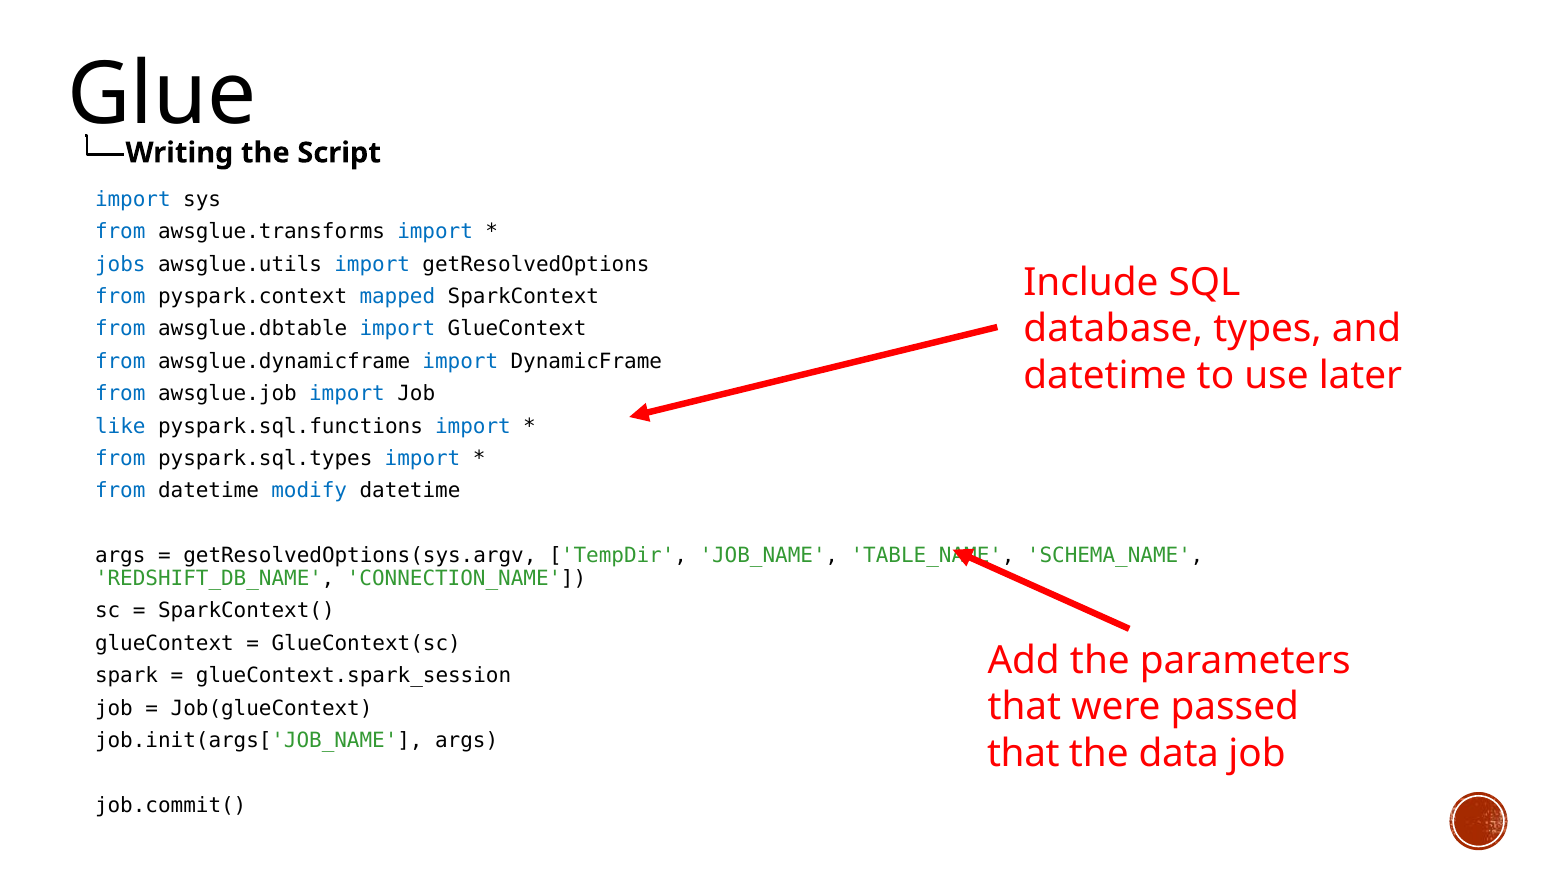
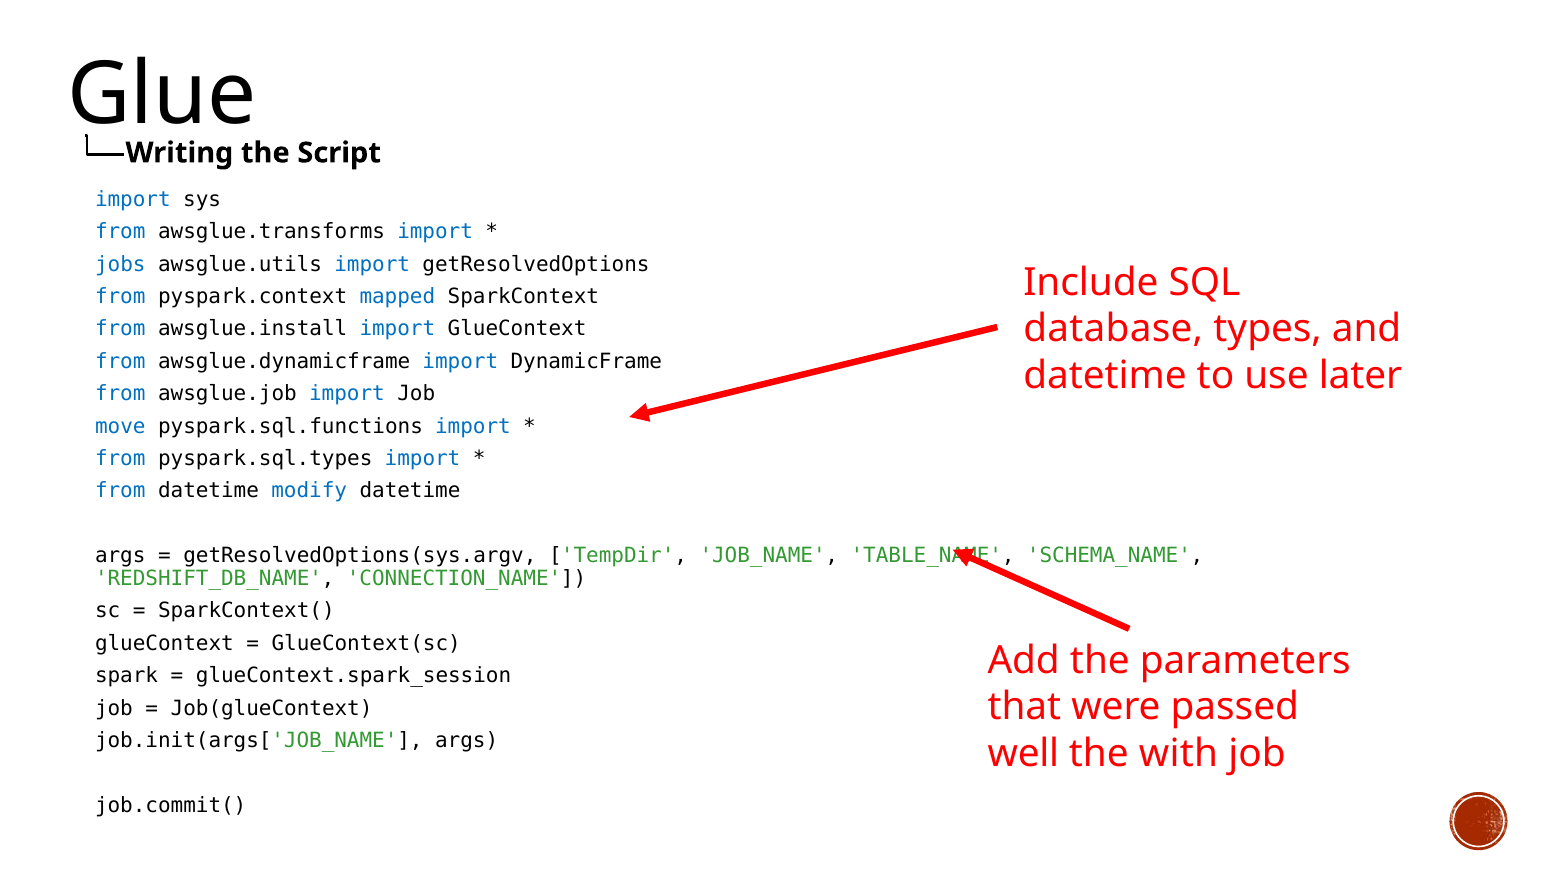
awsglue.dbtable: awsglue.dbtable -> awsglue.install (253, 329)
like: like -> move (120, 426)
that: that -> well (1023, 753)
data: data -> with (1178, 753)
